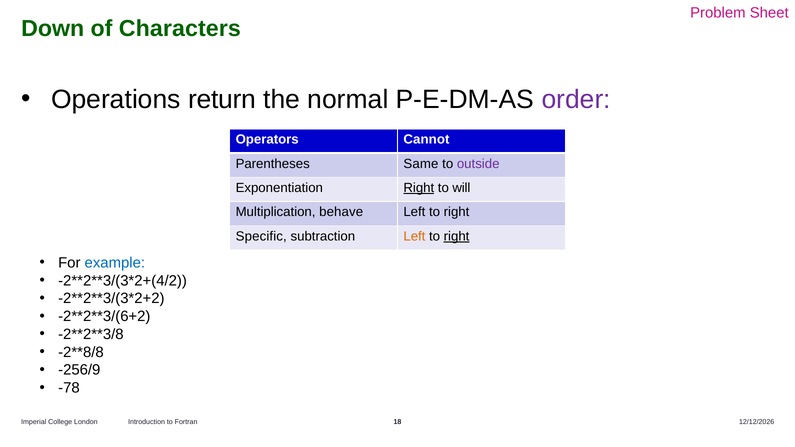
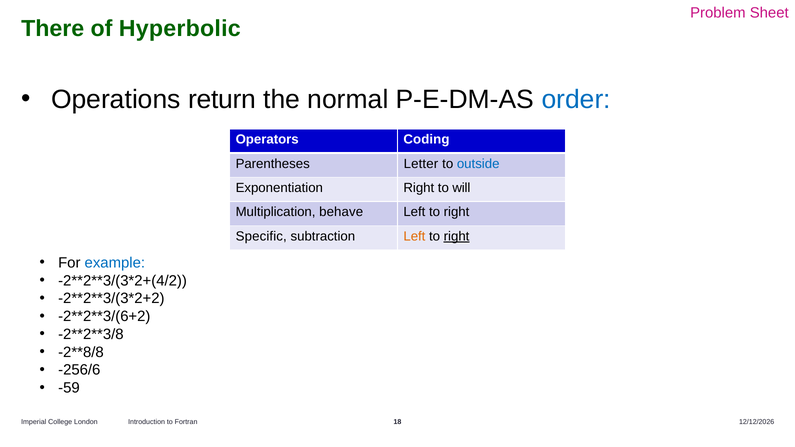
Down: Down -> There (53, 29)
Characters: Characters -> Hyperbolic (180, 29)
order colour: purple -> blue (576, 99)
Cannot: Cannot -> Coding (426, 140)
Same: Same -> Letter (421, 164)
outside colour: purple -> blue (478, 164)
Right underline: present -> none (419, 188)
-256/9: -256/9 -> -256/6 (79, 370)
-78: -78 -> -59 (69, 388)
